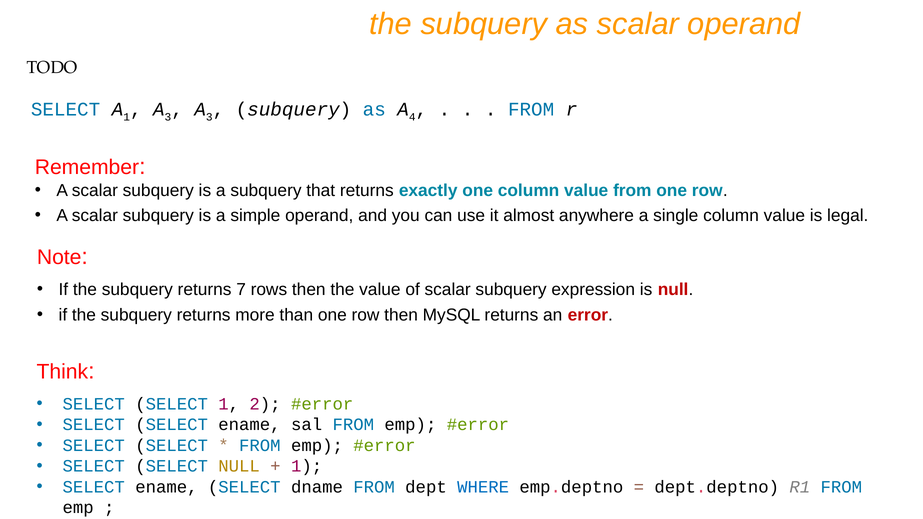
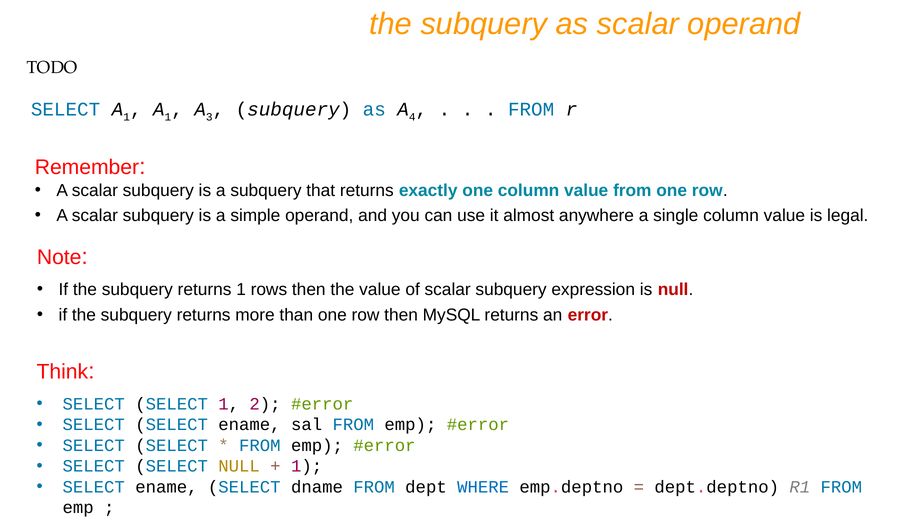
3: 3 -> 1 (168, 117)
returns 7: 7 -> 1 (241, 290)
